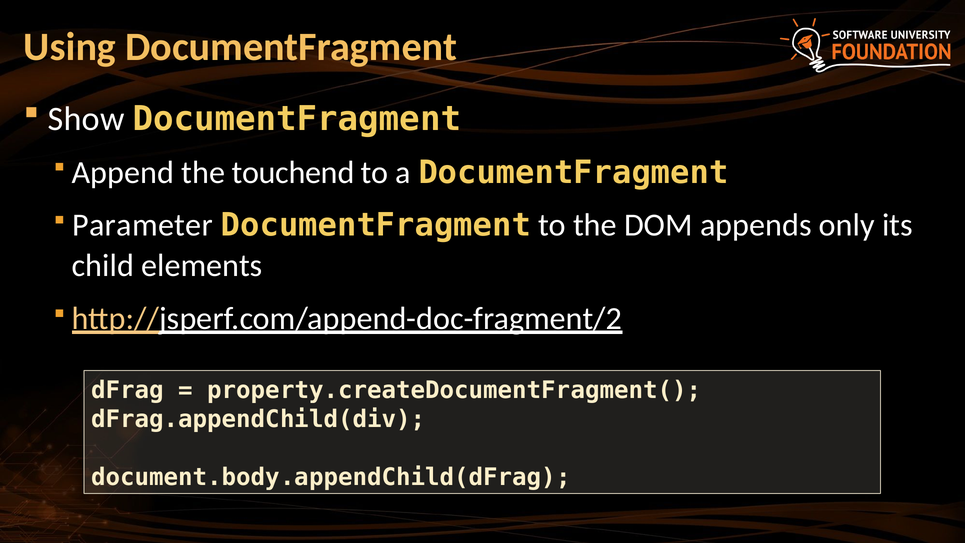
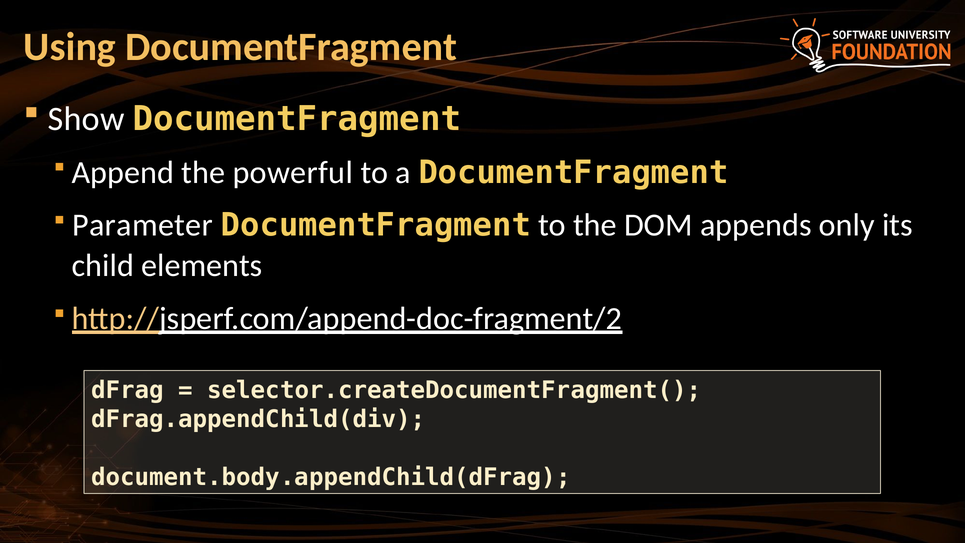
touchend: touchend -> powerful (293, 173)
property.createDocumentFragment(: property.createDocumentFragment( -> selector.createDocumentFragment( (454, 390)
